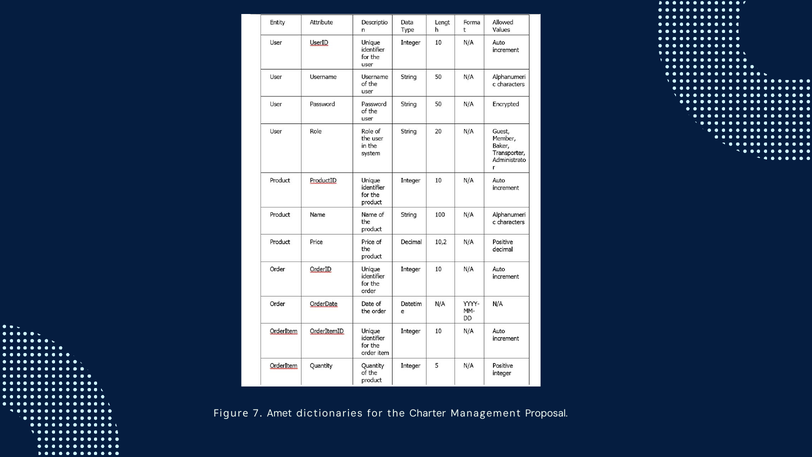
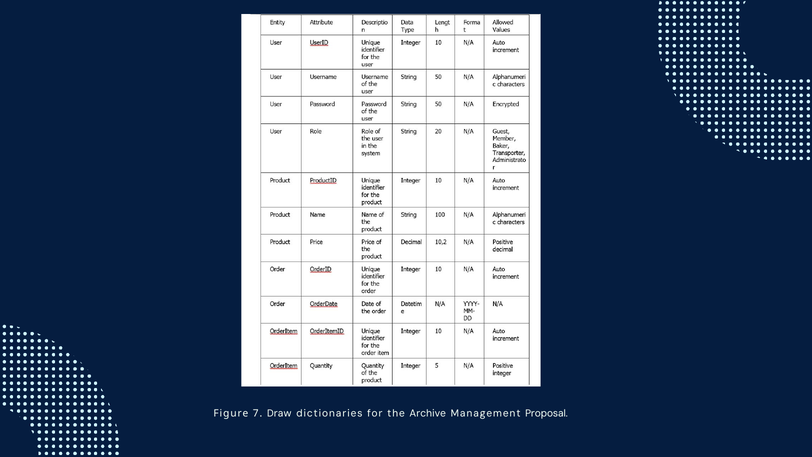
Amet: Amet -> Draw (279, 413)
Charter: Charter -> Archive (428, 413)
